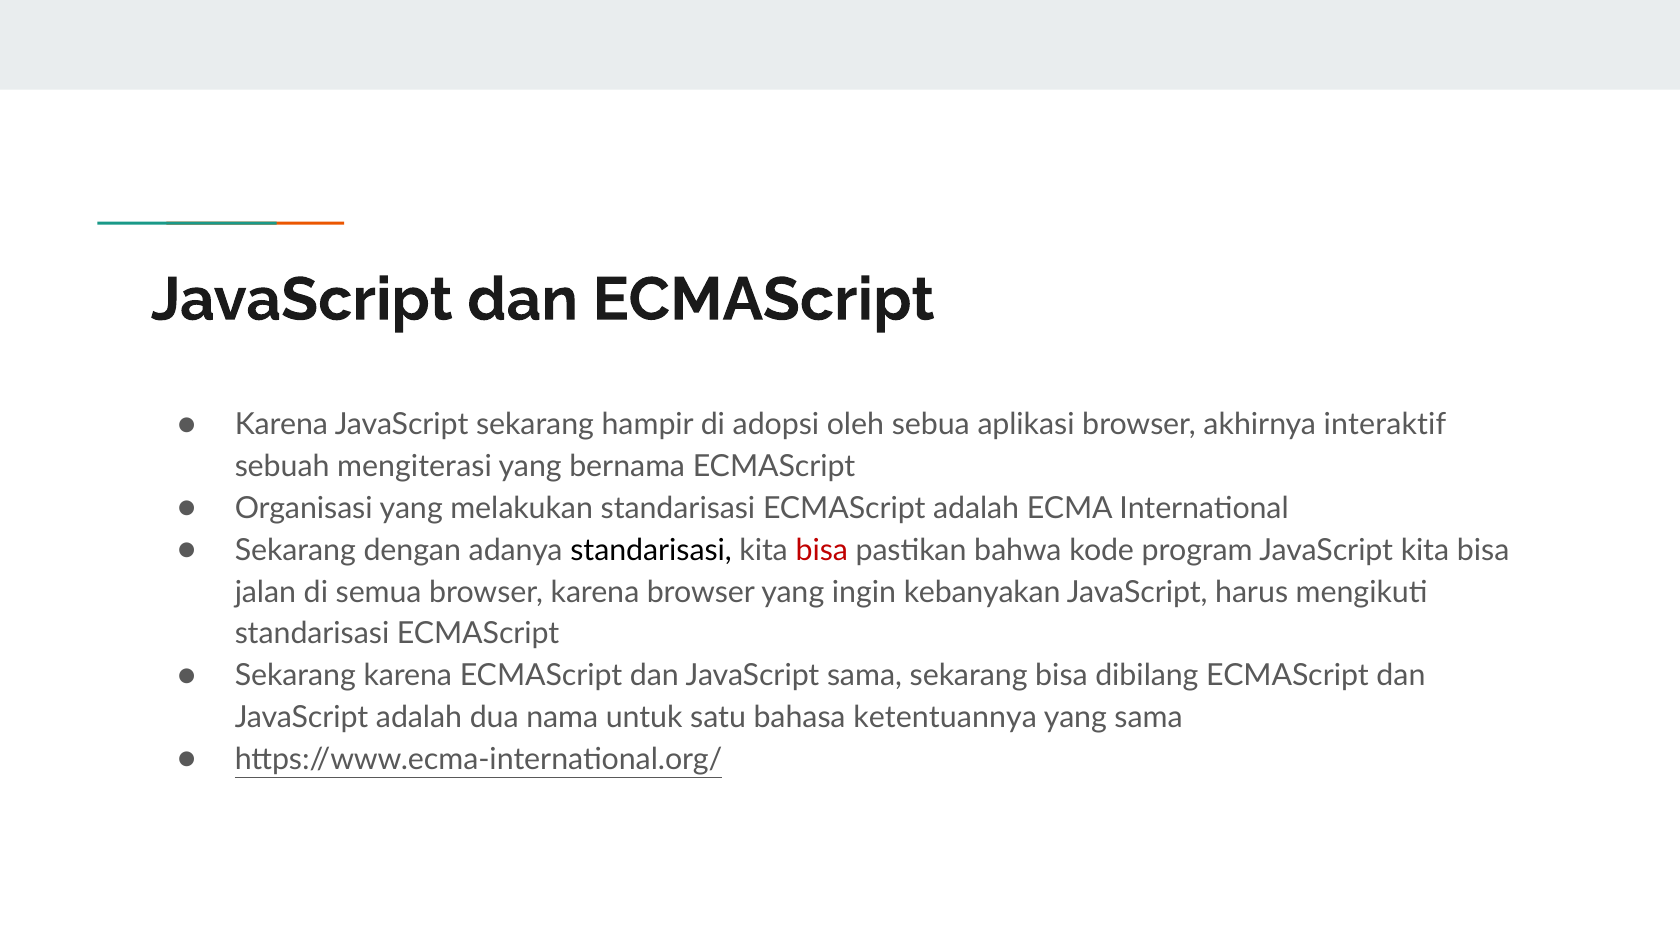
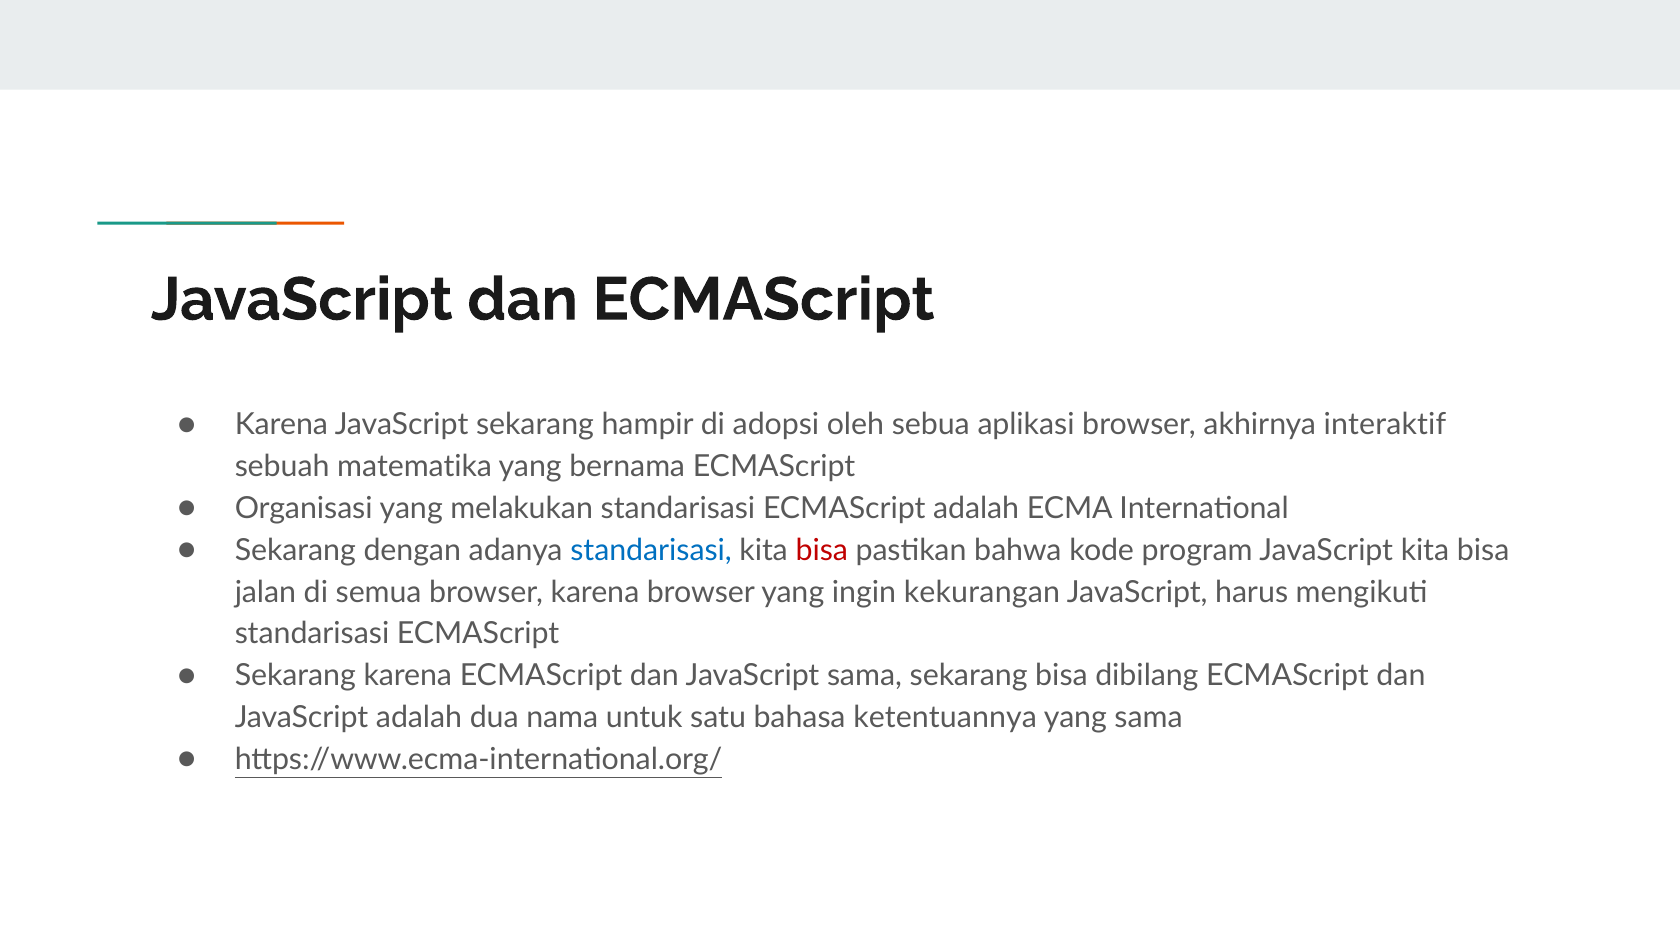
mengiterasi: mengiterasi -> matematika (415, 466)
standarisasi colour: black -> blue (651, 550)
kebanyakan: kebanyakan -> kekurangan (982, 592)
